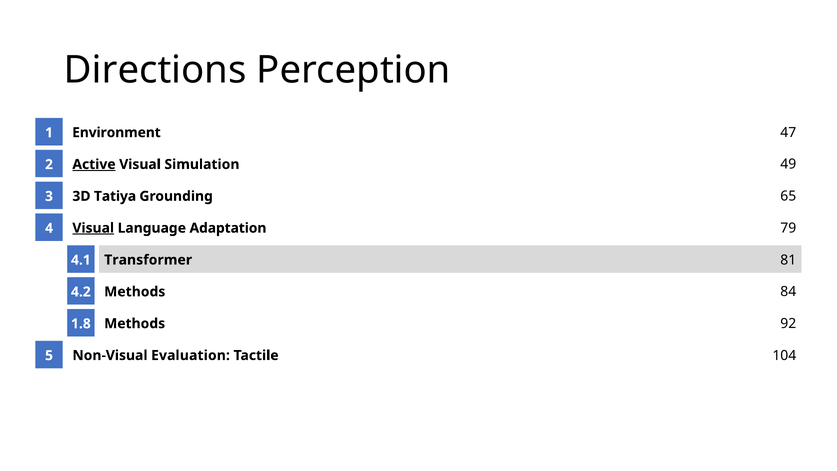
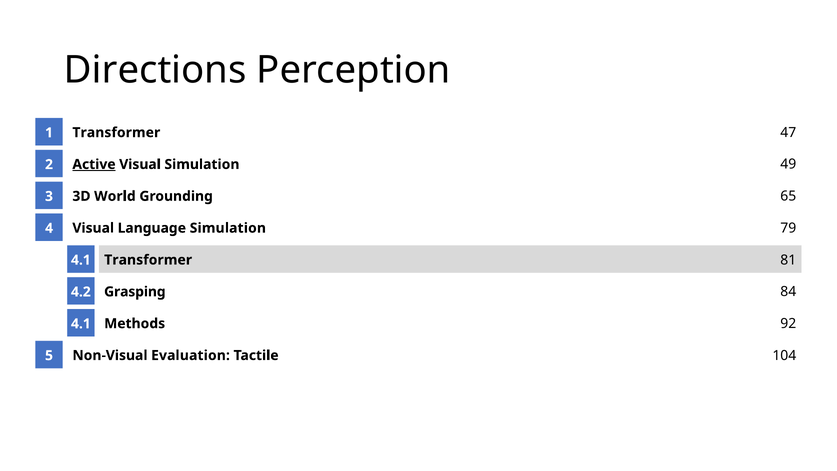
Environment: Environment -> Transformer (116, 132)
Tatiya: Tatiya -> World (115, 196)
Visual underline: present -> none (93, 228)
Language Adaptation: Adaptation -> Simulation (228, 228)
Methods: Methods -> Grasping (135, 292)
1.8: 1.8 -> 4.1 (81, 324)
